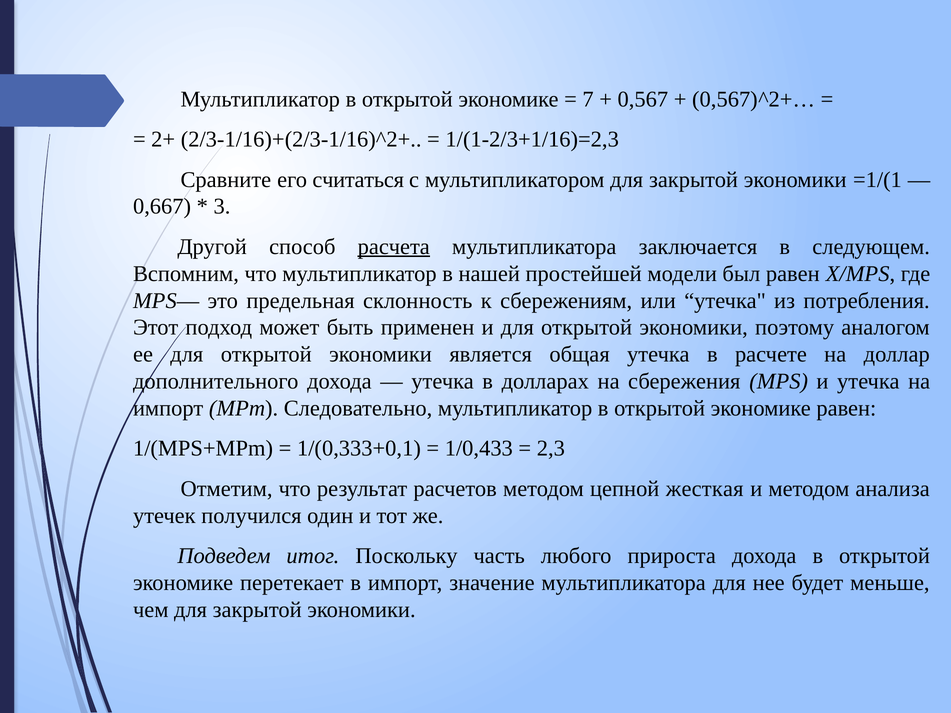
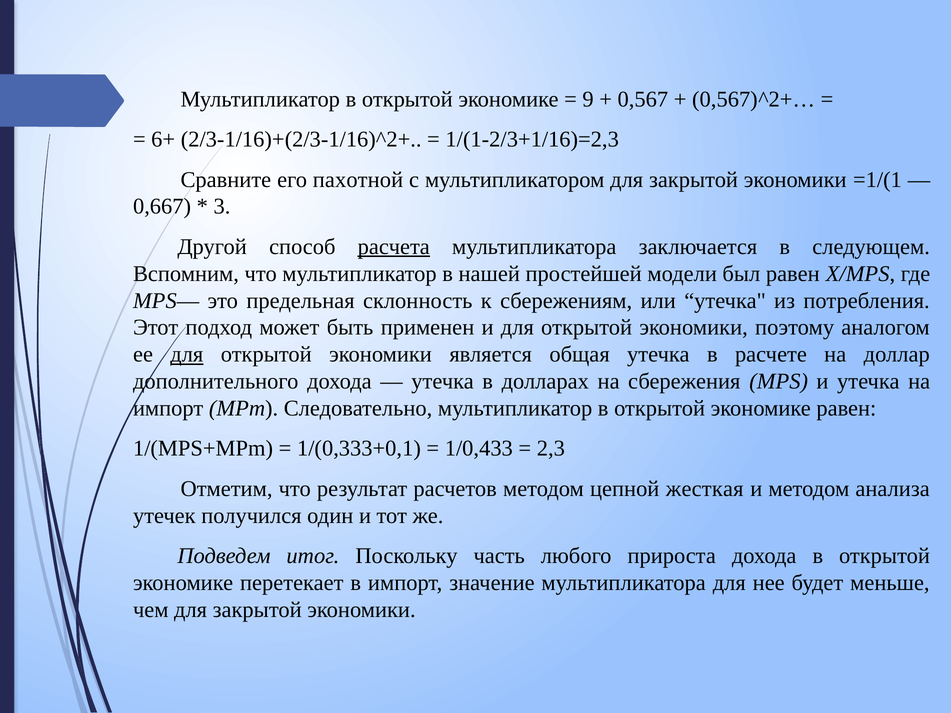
7: 7 -> 9 (588, 99)
2+: 2+ -> 6+ (163, 140)
считаться: считаться -> пахотной (358, 180)
для underline: none -> present (187, 355)
